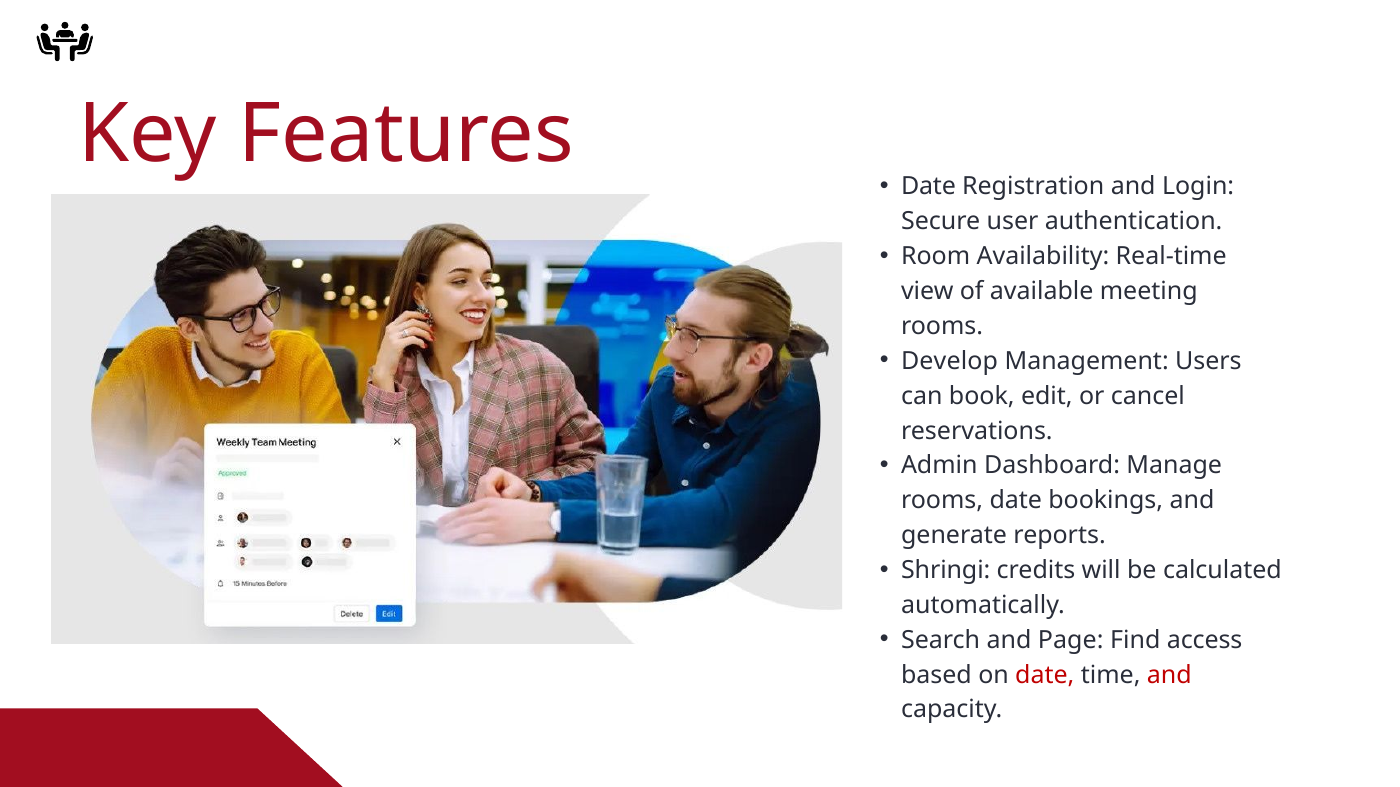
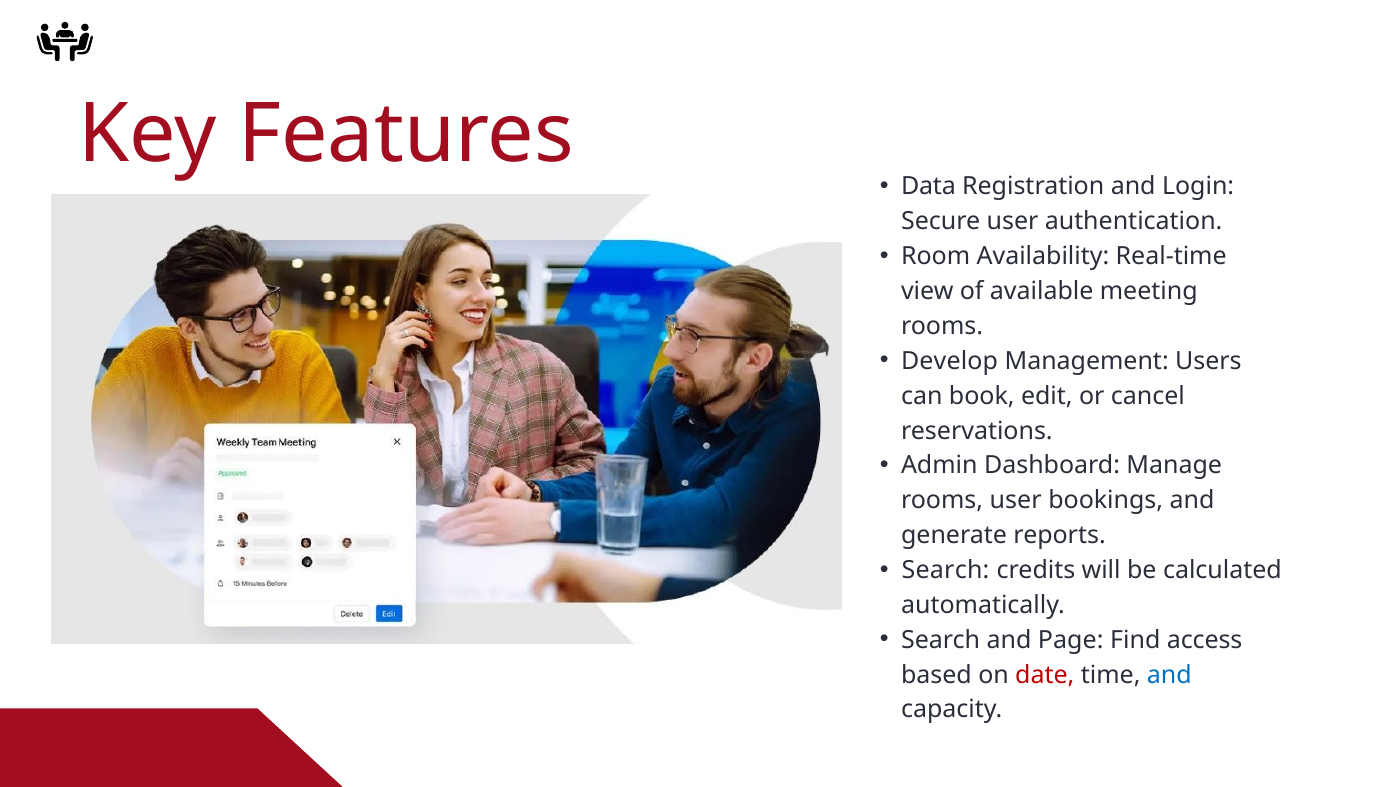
Date: Date -> Data (928, 187)
rooms date: date -> user (1016, 501)
Shringi: Shringi -> Search (946, 571)
and colour: red -> blue (1169, 675)
